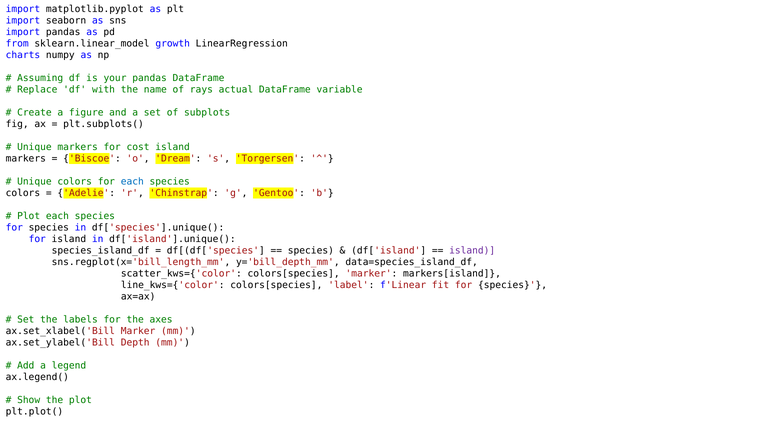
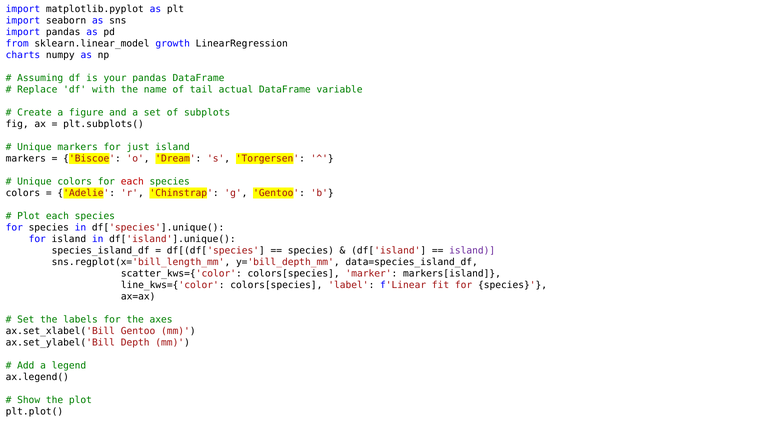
rays: rays -> tail (201, 90)
cost: cost -> just (138, 147)
each colour: blue -> red (132, 182)
ax.set_xlabel('Bill Marker: Marker -> Gentoo (138, 331)
